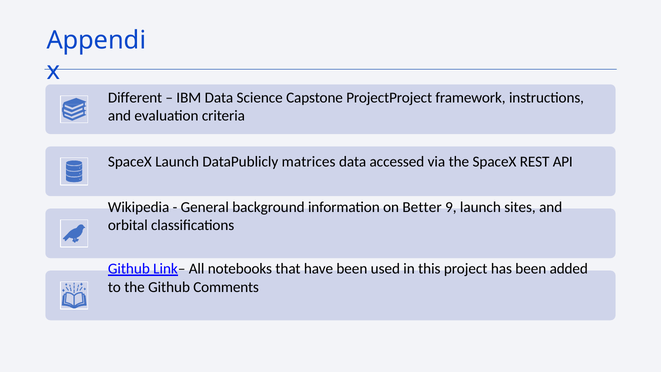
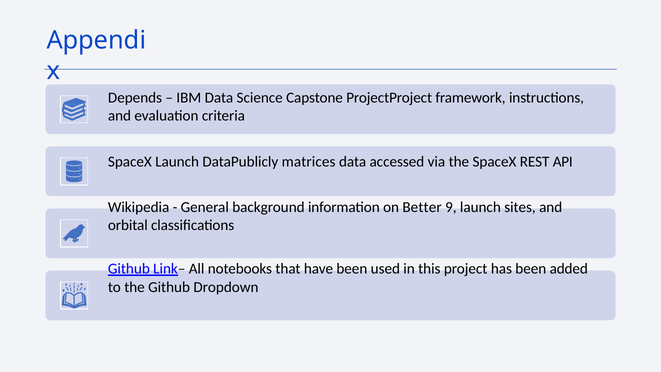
Different: Different -> Depends (135, 97)
Comments: Comments -> Dropdown (226, 287)
